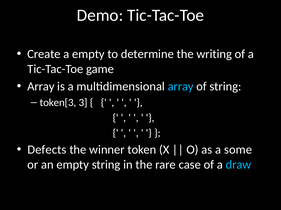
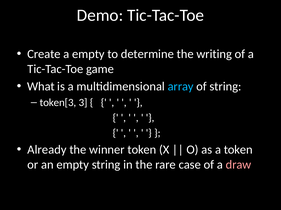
Array: Array -> What (41, 87)
Defects: Defects -> Already (47, 150)
a some: some -> token (238, 150)
draw colour: light blue -> pink (239, 165)
